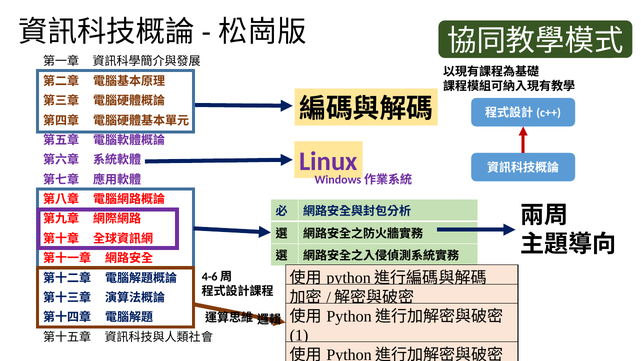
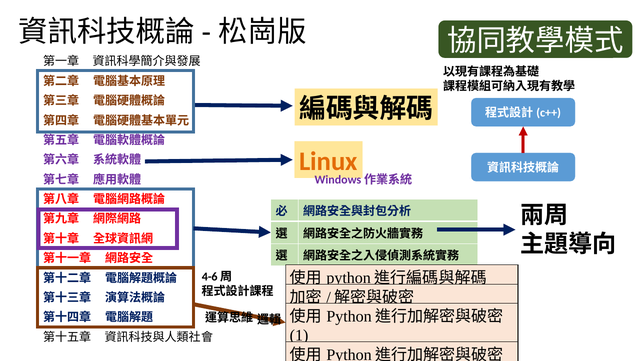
Linux colour: purple -> orange (328, 161)
